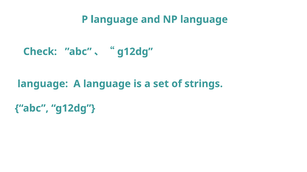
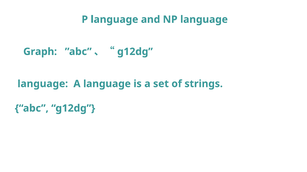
Check: Check -> Graph (40, 52)
